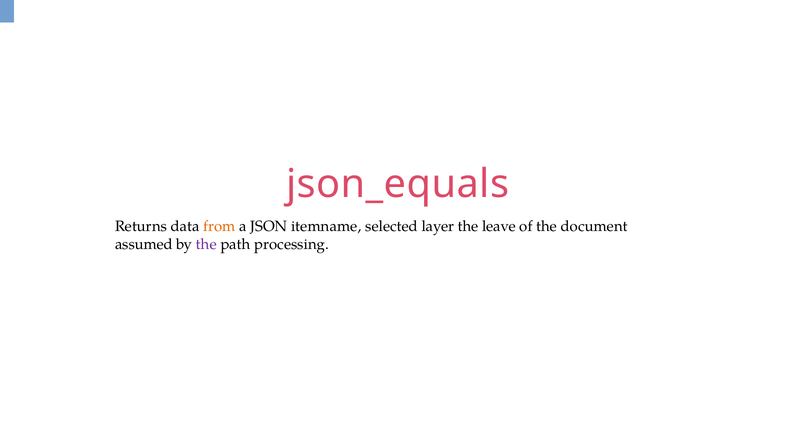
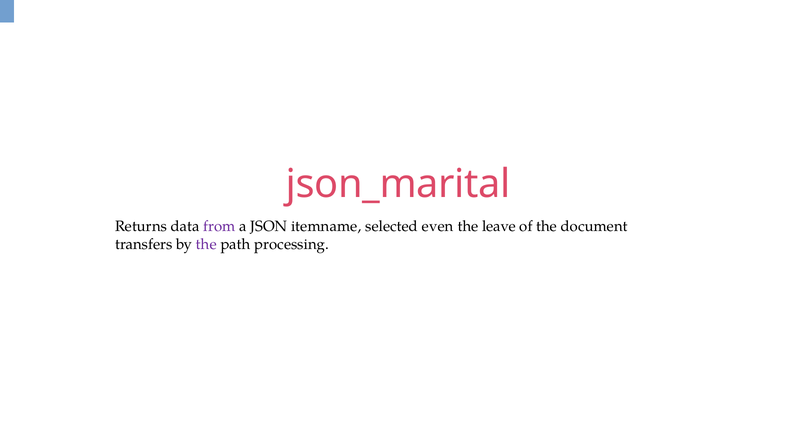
json_equals: json_equals -> json_marital (398, 184)
from colour: orange -> purple (219, 226)
layer: layer -> even (438, 226)
assumed: assumed -> transfers (144, 244)
